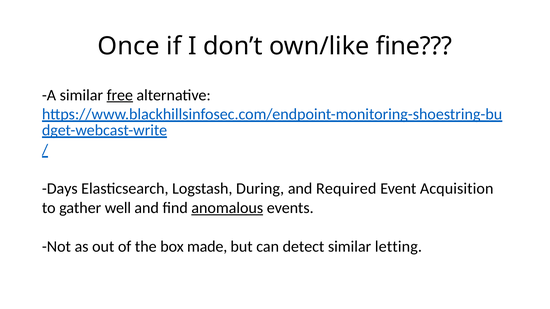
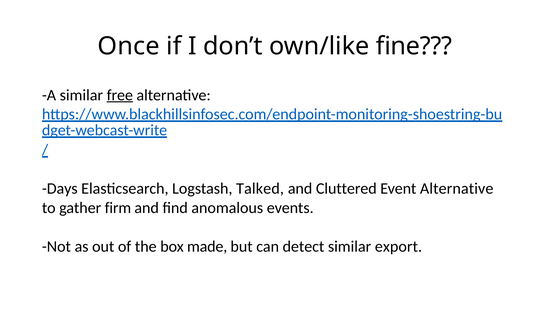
During: During -> Talked (260, 189)
Required: Required -> Cluttered (346, 189)
Event Acquisition: Acquisition -> Alternative (457, 189)
well: well -> firm (118, 208)
anomalous underline: present -> none (227, 208)
letting: letting -> export (398, 247)
